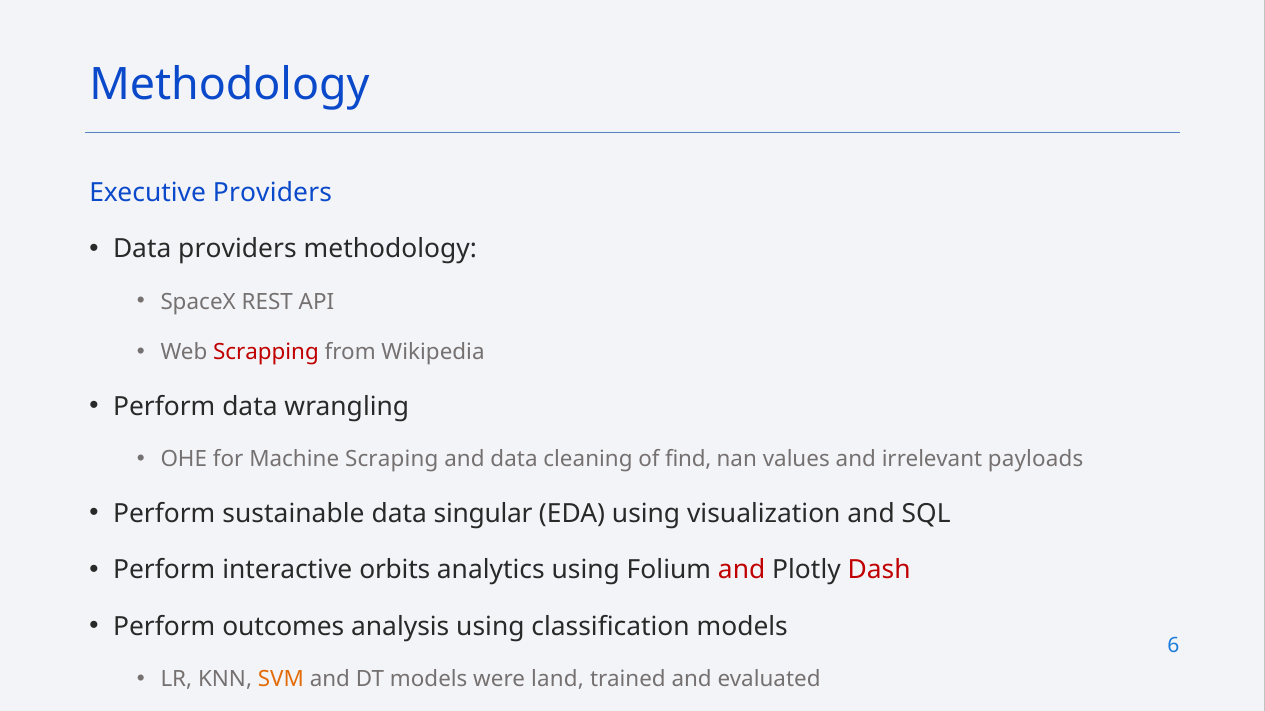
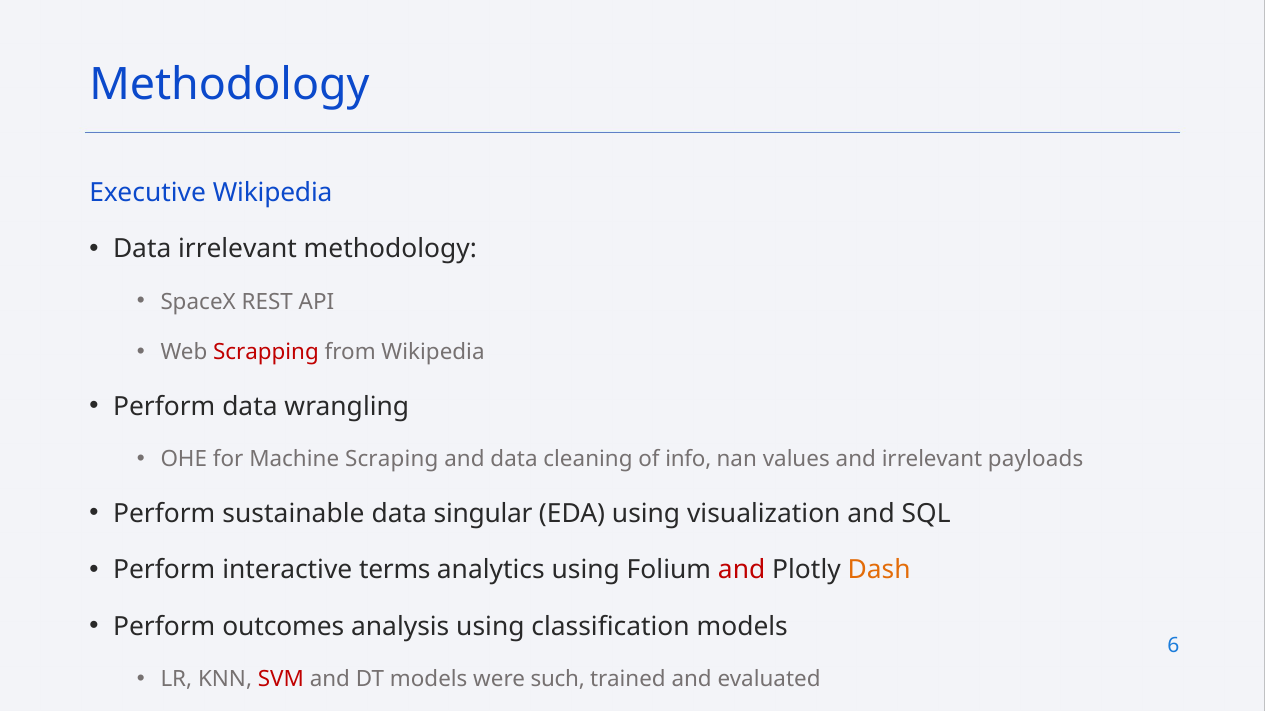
Executive Providers: Providers -> Wikipedia (273, 193)
Data providers: providers -> irrelevant (238, 249)
find: find -> info (688, 460)
orbits: orbits -> terms (395, 571)
Dash colour: red -> orange (879, 571)
SVM colour: orange -> red (281, 680)
land: land -> such (558, 680)
